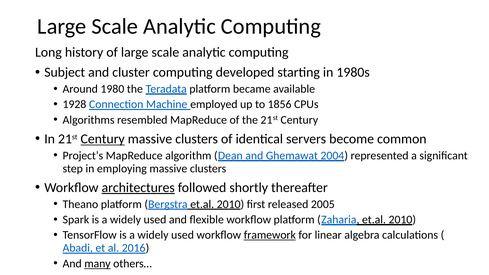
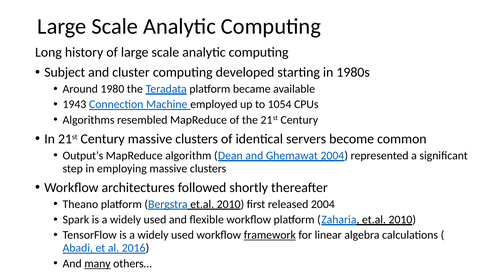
1928: 1928 -> 1943 (74, 104)
1856: 1856 -> 1054 (280, 104)
Century underline: present -> none (103, 139)
Project’s: Project’s -> Output’s (83, 156)
architectures underline: present -> none (138, 188)
released 2005: 2005 -> 2004 (323, 204)
